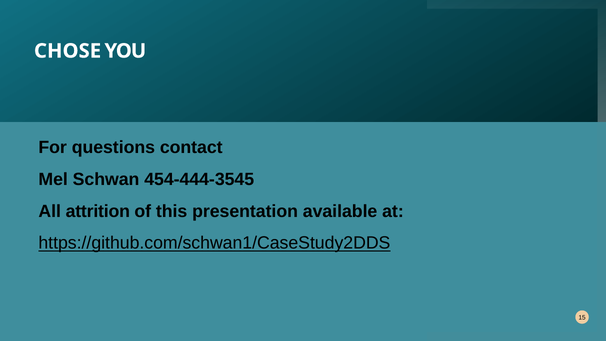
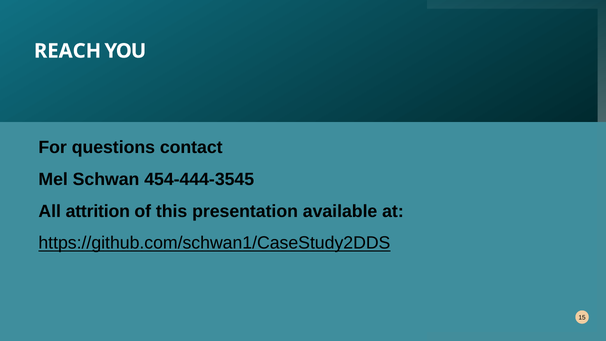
CHOSE: CHOSE -> REACH (68, 51)
